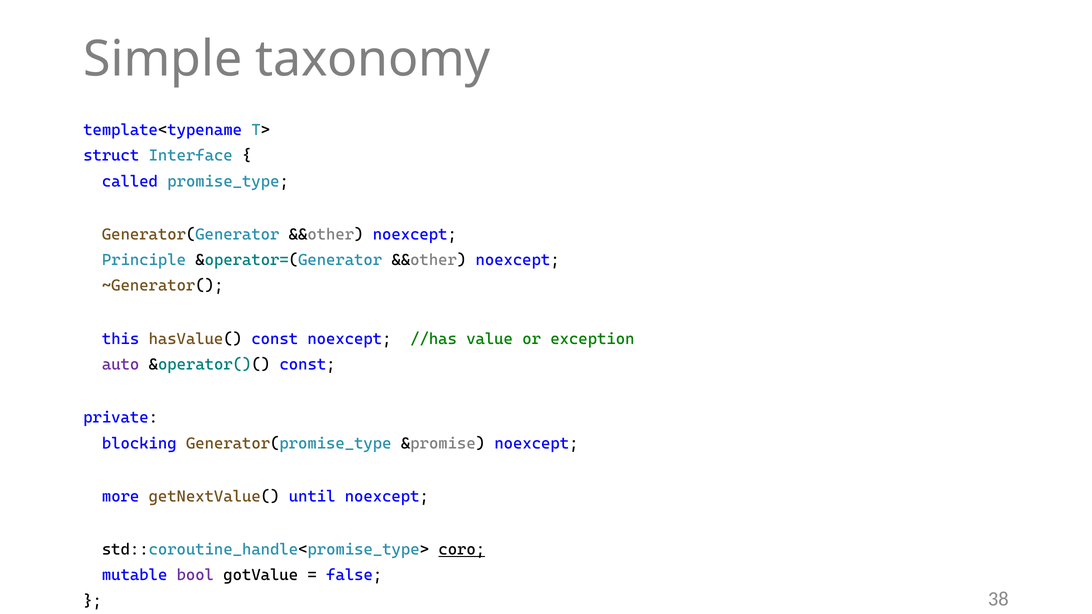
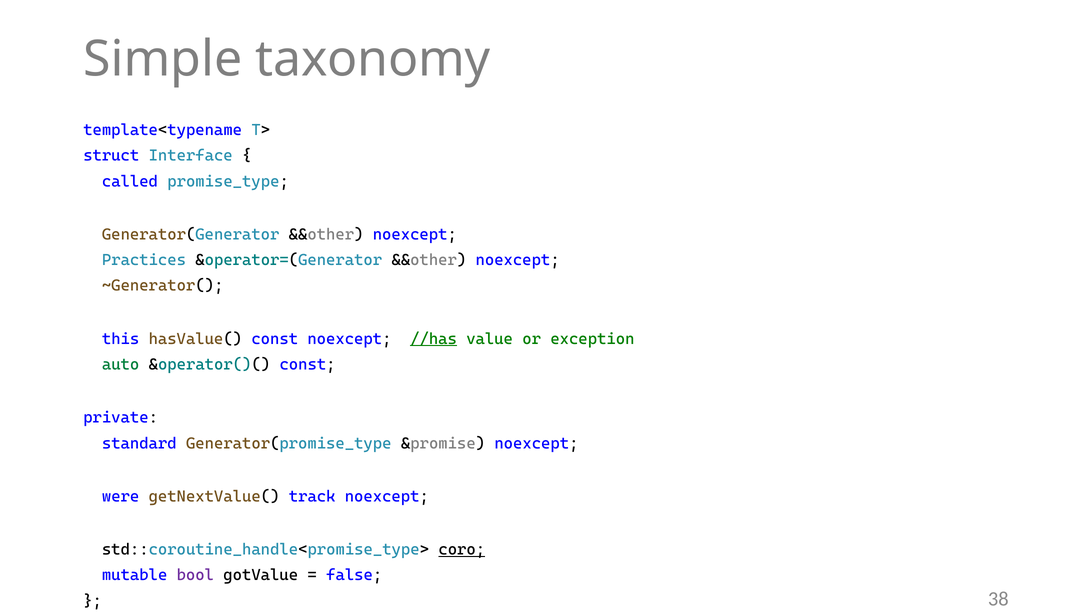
Principle: Principle -> Practices (144, 260)
//has underline: none -> present (434, 339)
auto colour: purple -> green (121, 365)
blocking: blocking -> standard (139, 443)
more: more -> were (121, 497)
until: until -> track (312, 497)
